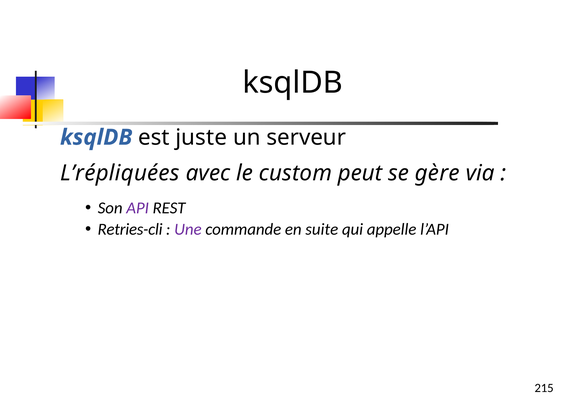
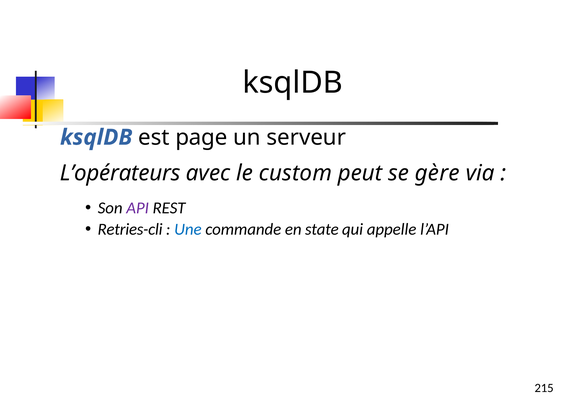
juste: juste -> page (201, 138)
L’répliquées: L’répliquées -> L’opérateurs (120, 173)
Une colour: purple -> blue (188, 230)
suite: suite -> state (322, 230)
